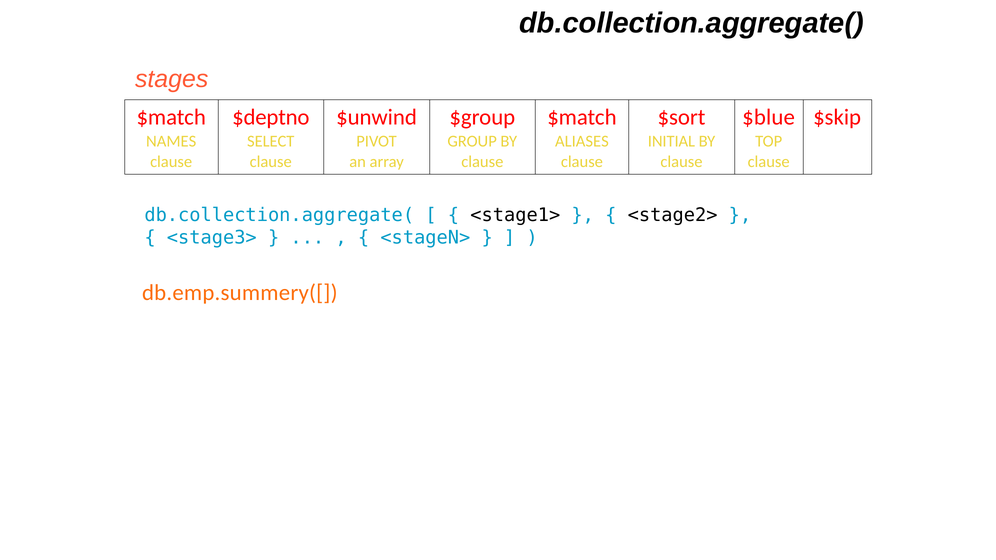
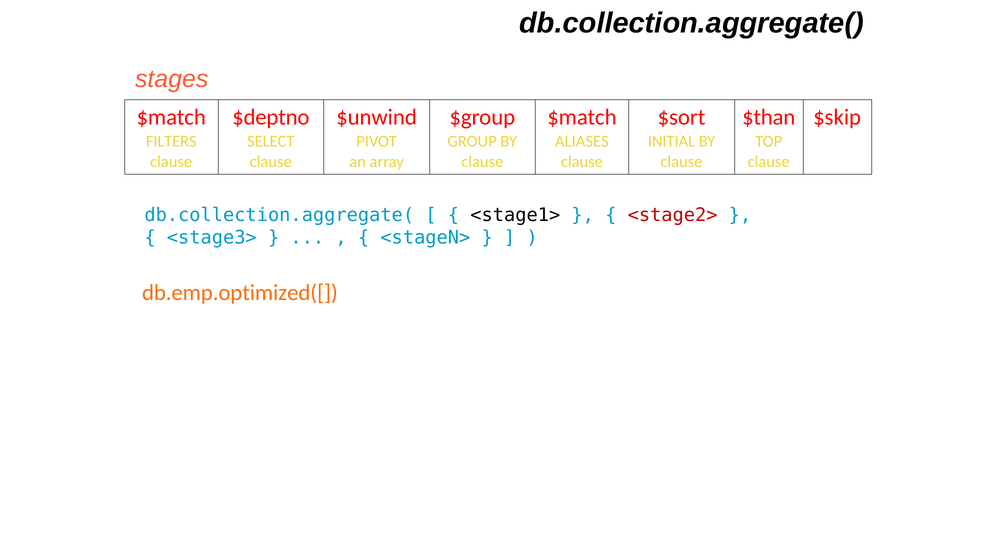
$blue: $blue -> $than (769, 118)
NAMES: NAMES -> FILTERS (171, 141)
<stage2> colour: black -> red (673, 215)
db.emp.summery([: db.emp.summery([ -> db.emp.optimized([ (240, 293)
